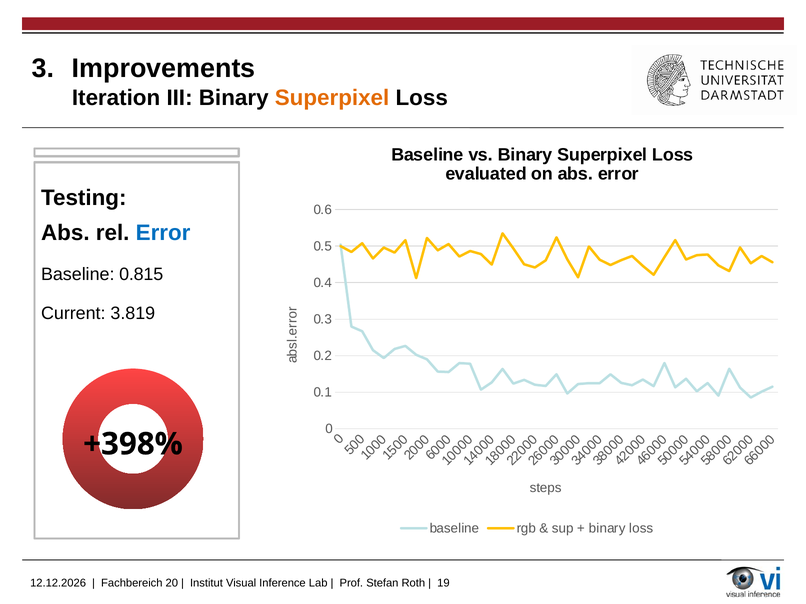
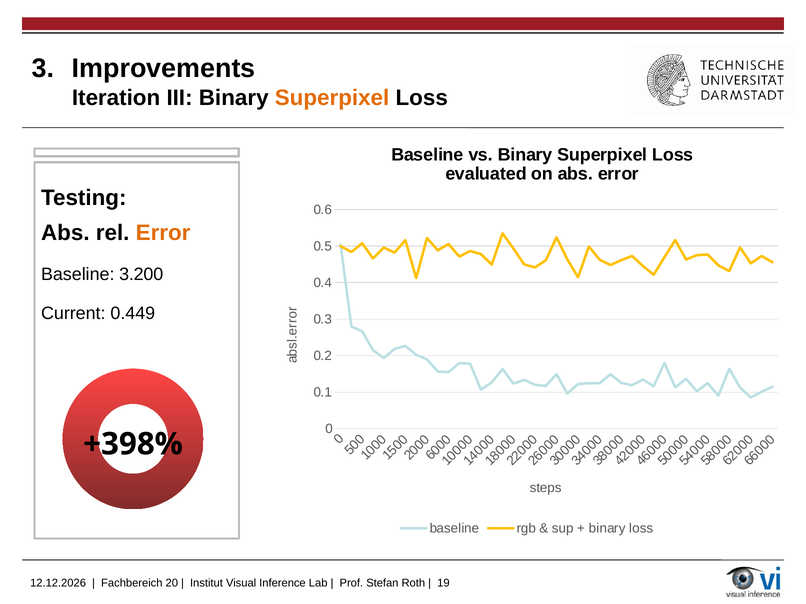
Error colour: blue -> orange (163, 233)
0.815: 0.815 -> 3.200 (141, 274)
3.819: 3.819 -> 0.449 (133, 314)
